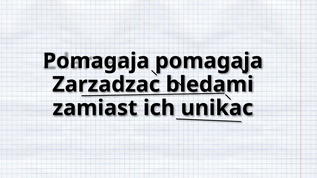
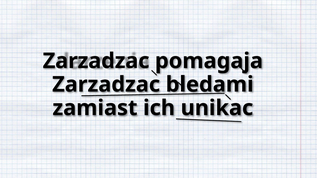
Pomagaja: Pomagaja -> Zarzadzac (96, 61)
